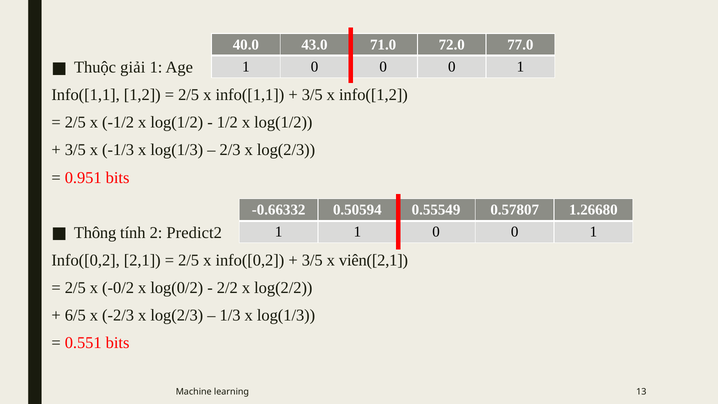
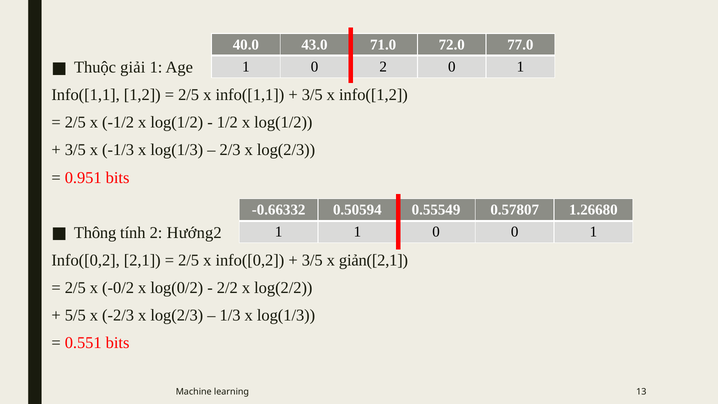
0: 0 -> 2 (383, 67)
Predict2: Predict2 -> Hướng2 (194, 233)
viên([2,1: viên([2,1 -> giản([2,1 (374, 260)
6/5: 6/5 -> 5/5 (75, 315)
